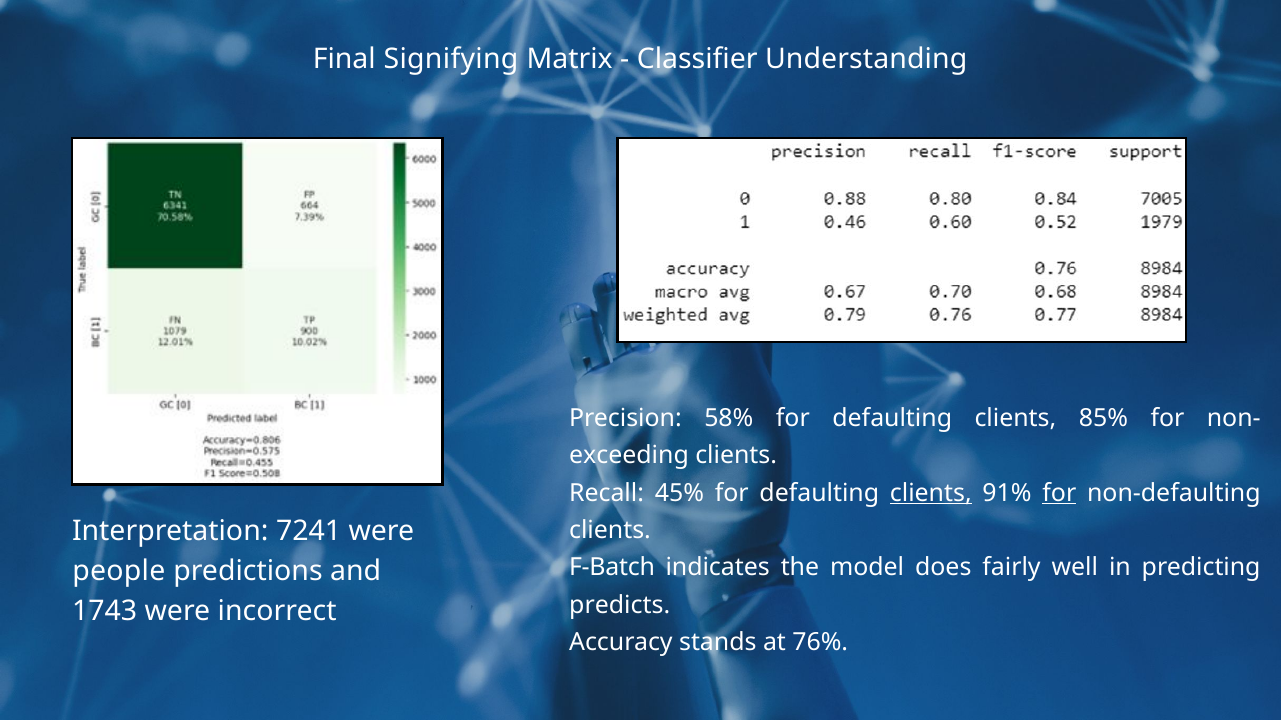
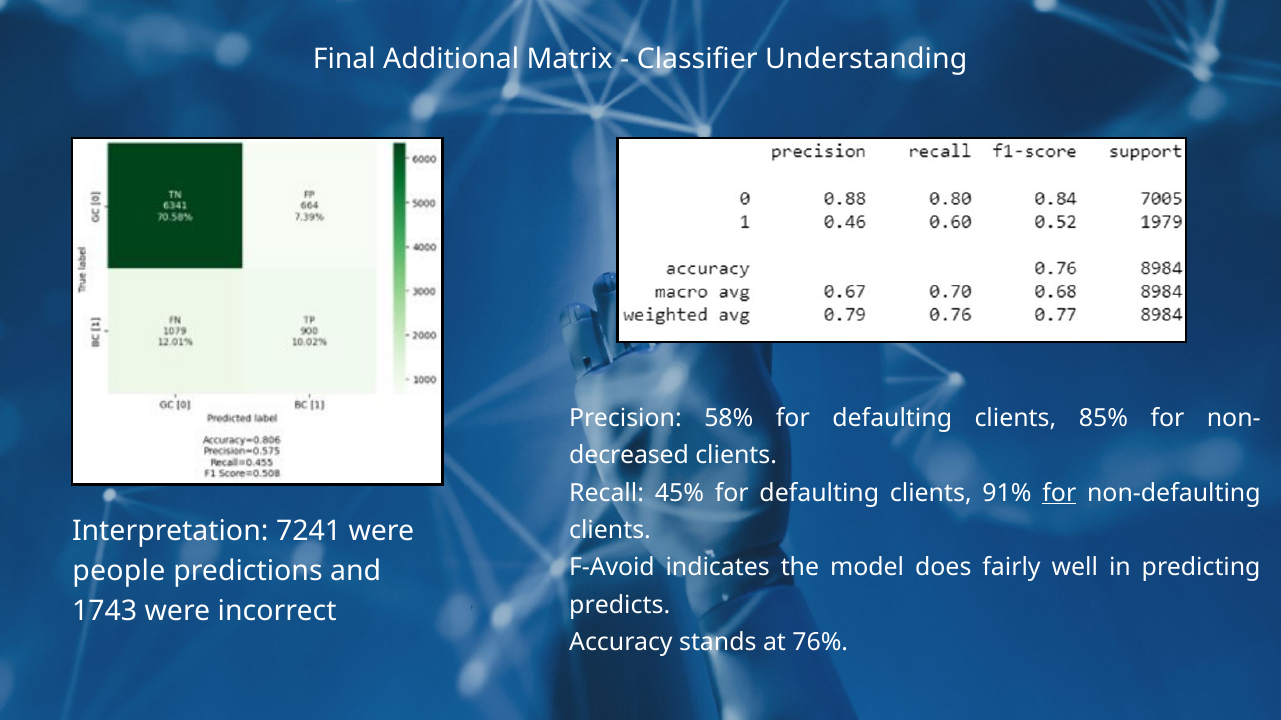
Signifying: Signifying -> Additional (451, 59)
exceeding: exceeding -> decreased (629, 456)
clients underline: present -> none (931, 493)
F-Batch: F-Batch -> F-Avoid (612, 568)
